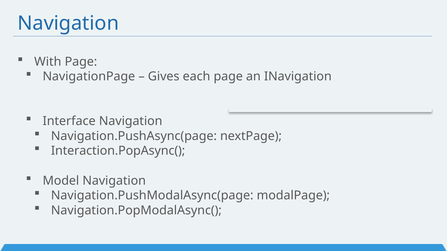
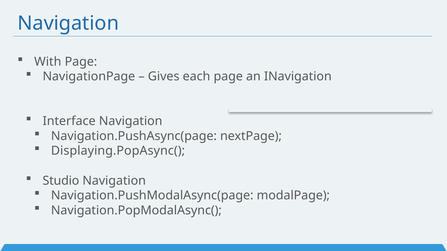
Interaction.PopAsync(: Interaction.PopAsync( -> Displaying.PopAsync( (118, 151)
Model: Model -> Studio (61, 181)
